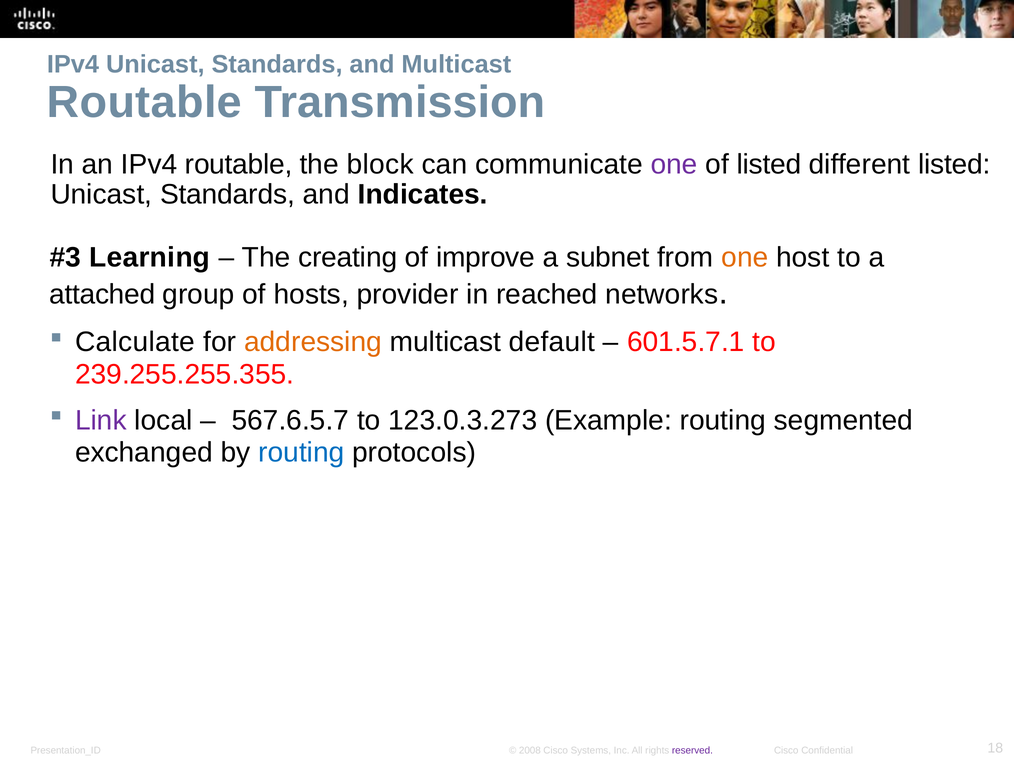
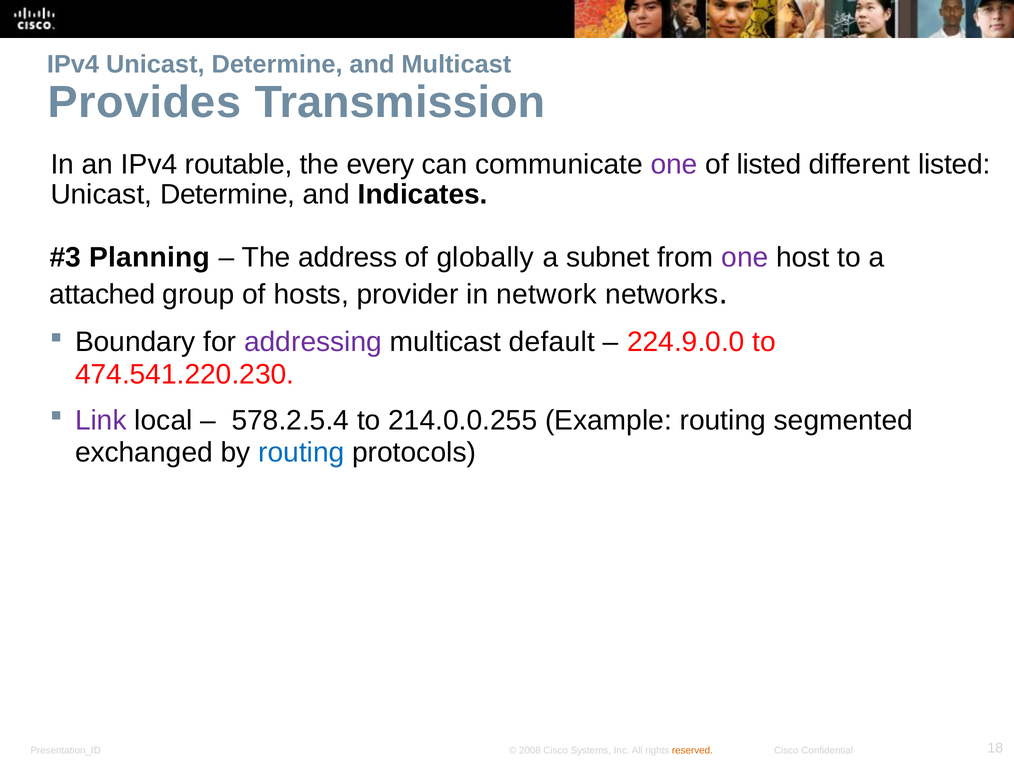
IPv4 Unicast Standards: Standards -> Determine (277, 64)
Routable: Routable -> Provides (144, 102)
block: block -> every (380, 164)
Standards: Standards -> Determine (228, 195)
Learning: Learning -> Planning (150, 258)
creating: creating -> address (348, 258)
improve: improve -> globally (485, 258)
one colour: orange -> purple (745, 258)
reached: reached -> network (547, 295)
Calculate: Calculate -> Boundary (135, 342)
addressing colour: orange -> purple (313, 342)
601.5.7.1: 601.5.7.1 -> 224.9.0.0 (686, 342)
239.255.255.355: 239.255.255.355 -> 474.541.220.230 (185, 374)
567.6.5.7: 567.6.5.7 -> 578.2.5.4 (290, 421)
123.0.3.273: 123.0.3.273 -> 214.0.0.255 (463, 421)
reserved colour: purple -> orange (692, 751)
